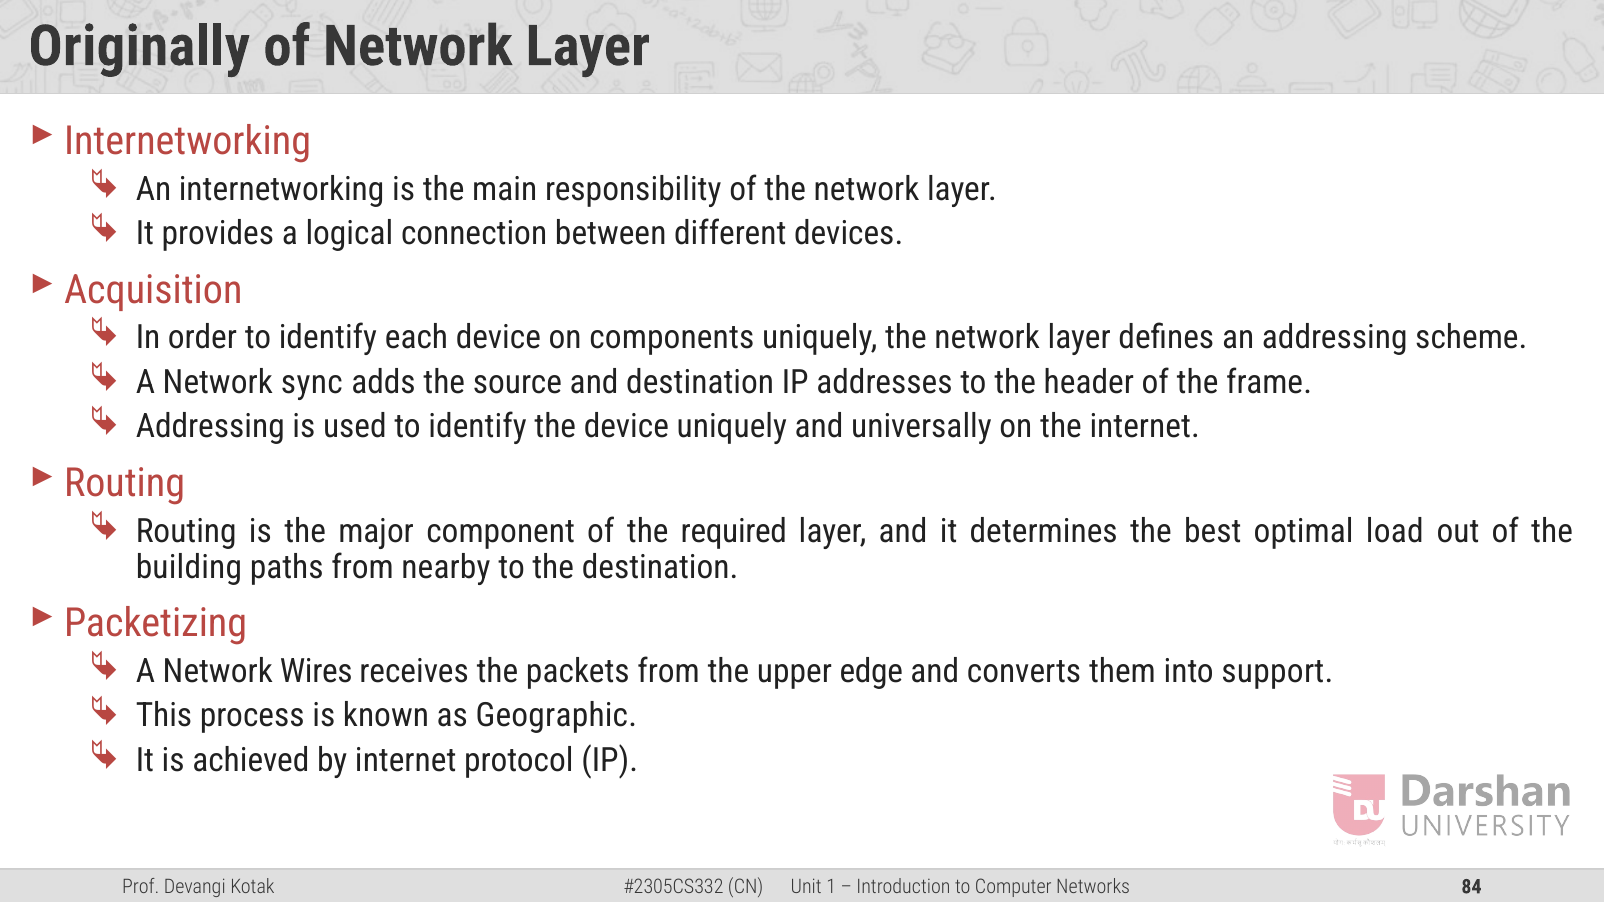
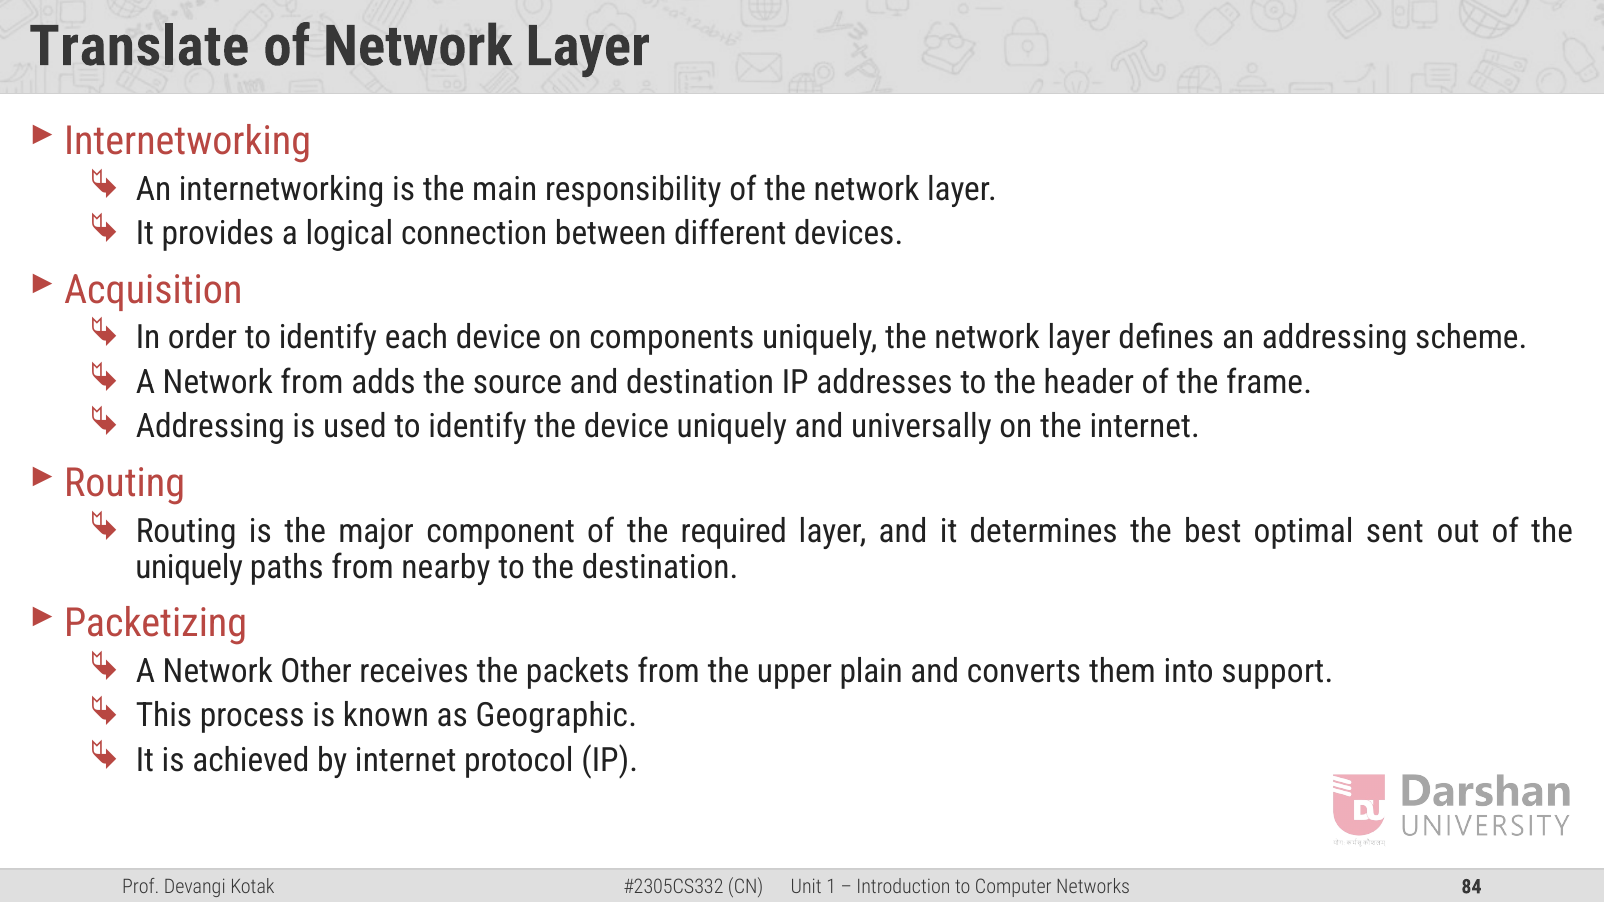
Originally: Originally -> Translate (139, 46)
Network sync: sync -> from (312, 382)
load: load -> sent (1395, 531)
building: building -> uniquely (189, 567)
Wires: Wires -> Other (316, 672)
edge: edge -> plain (871, 672)
